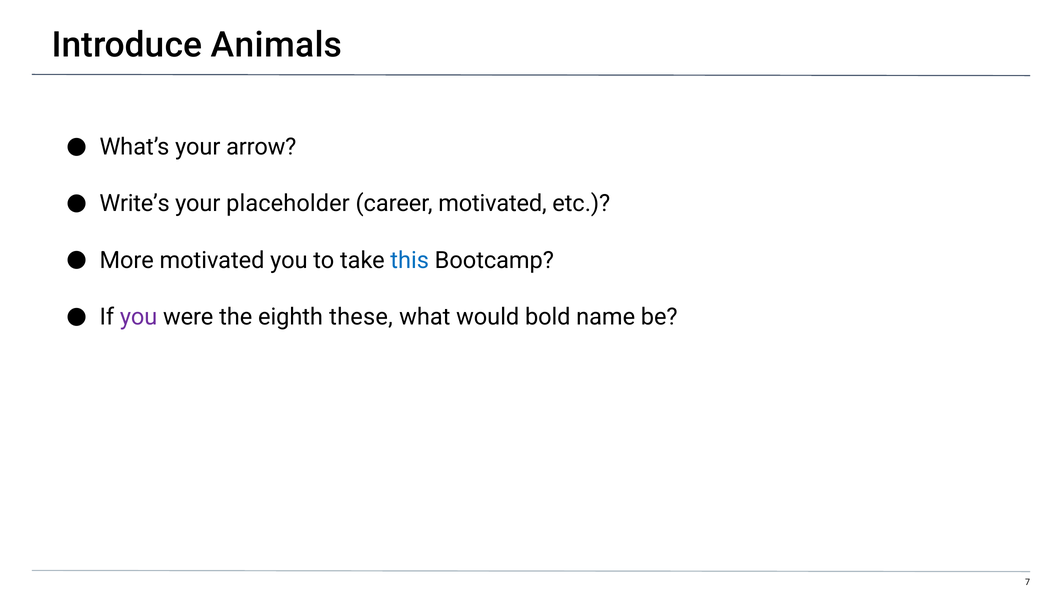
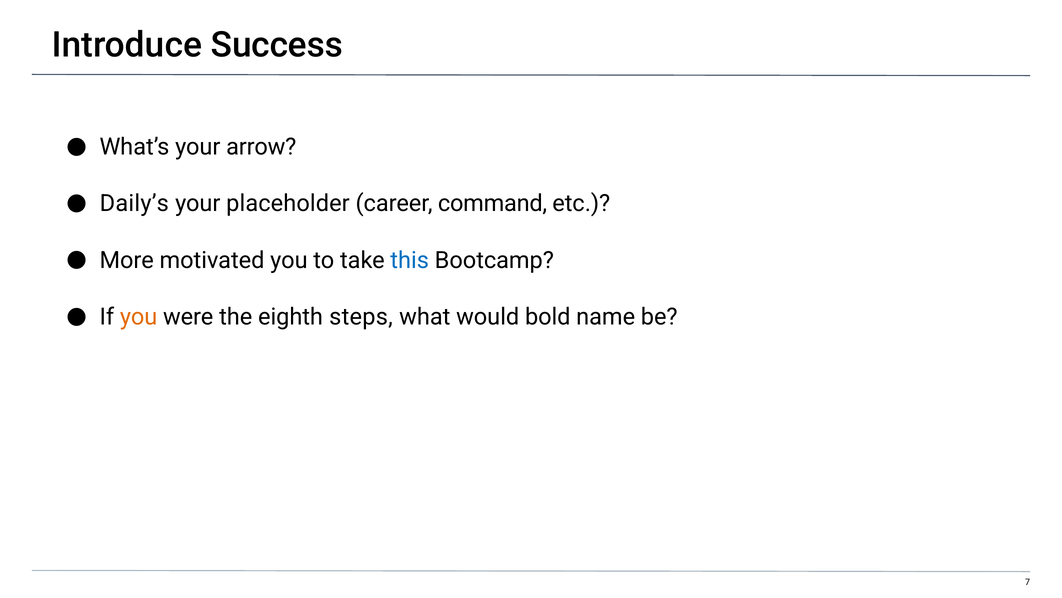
Animals: Animals -> Success (277, 45)
Write’s: Write’s -> Daily’s (134, 203)
career motivated: motivated -> command (492, 203)
you colour: purple -> orange (139, 317)
these: these -> steps (361, 317)
